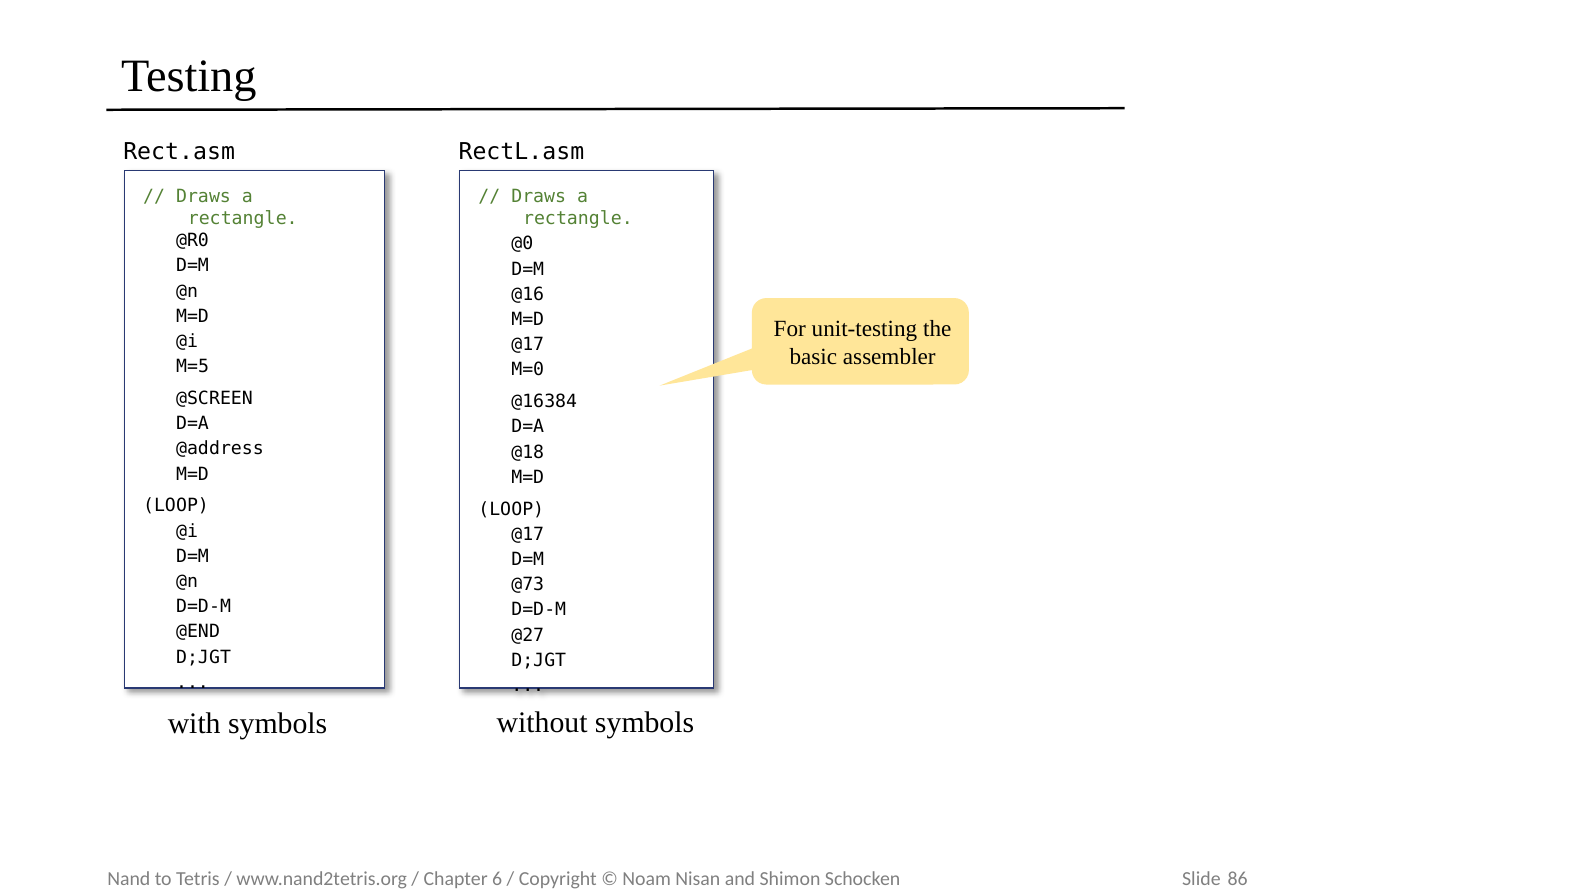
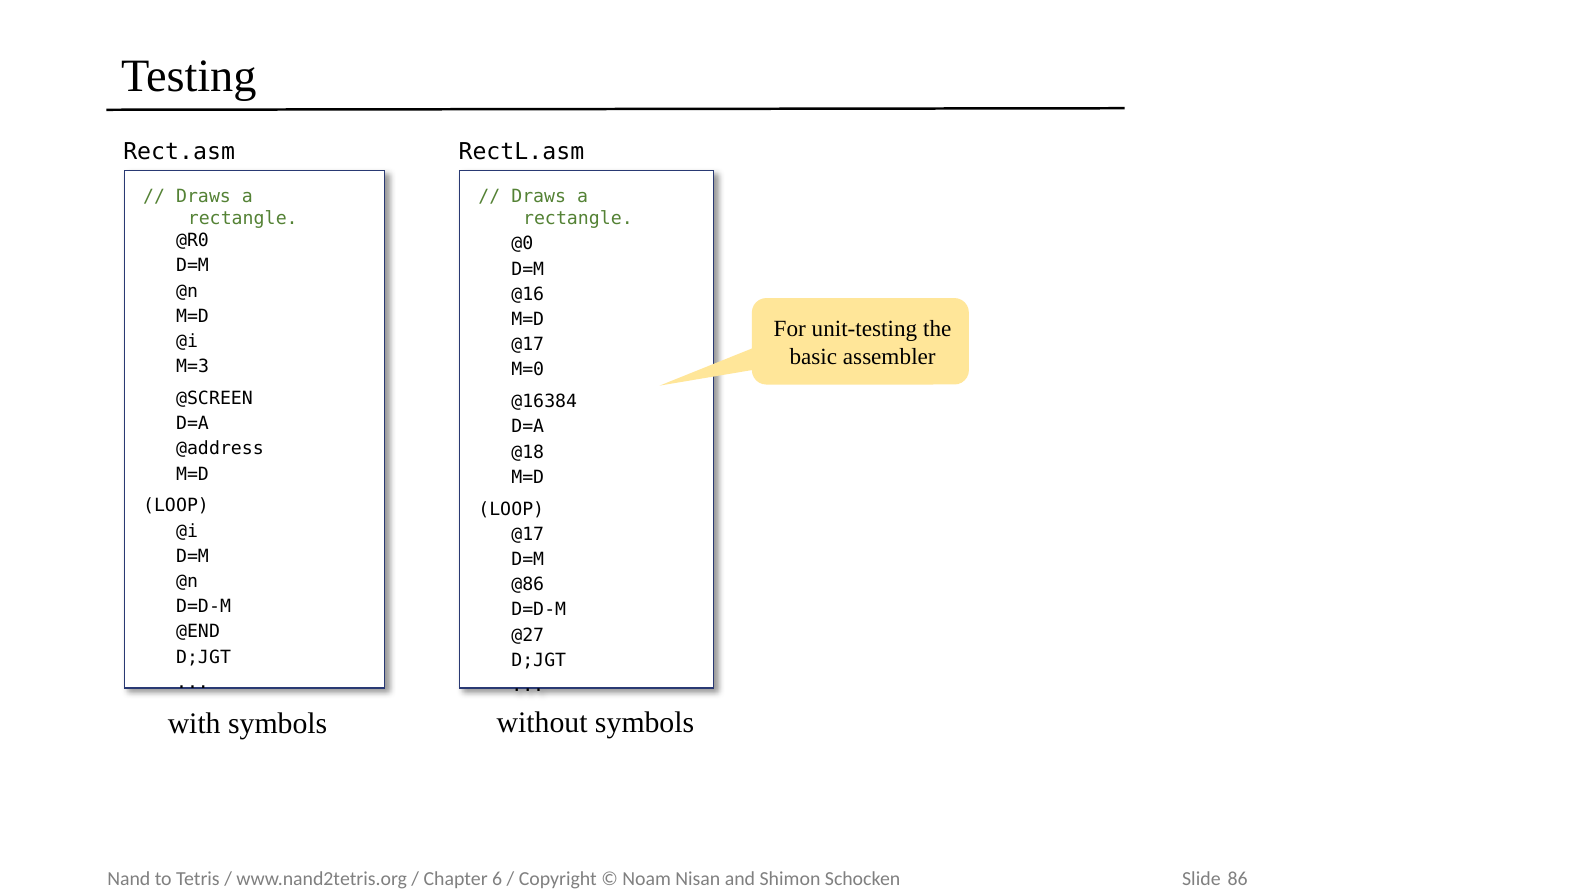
M=5: M=5 -> M=3 (193, 367)
@73: @73 -> @86 (528, 585)
